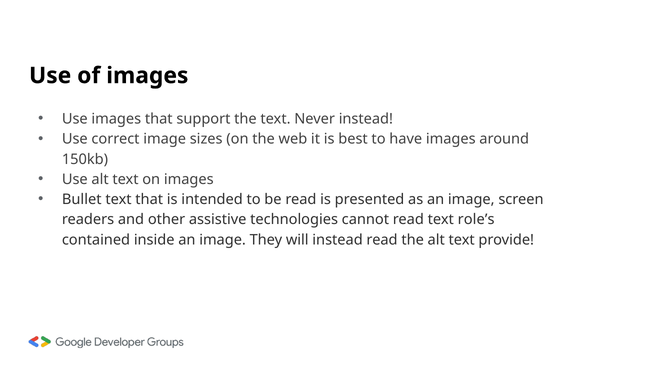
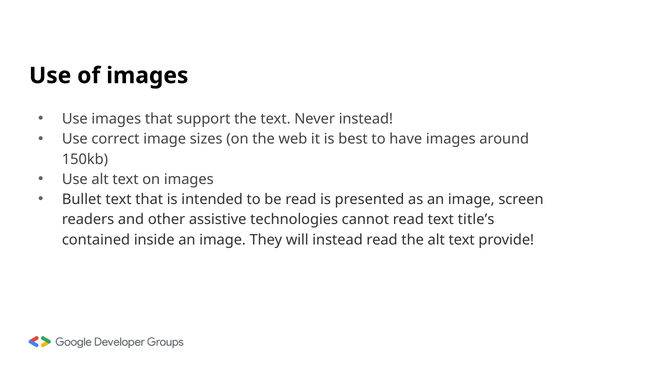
role’s: role’s -> title’s (476, 220)
